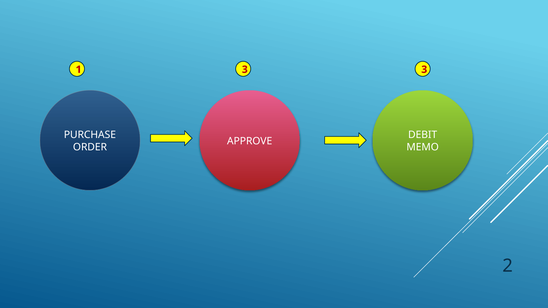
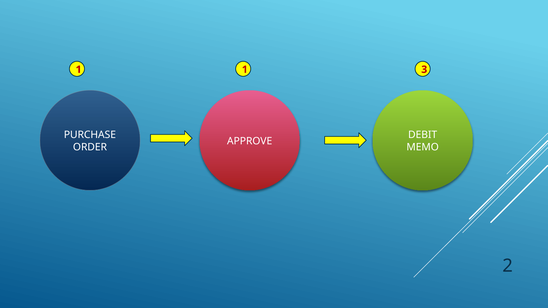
1 3: 3 -> 1 (245, 70)
